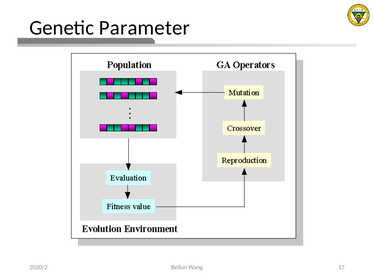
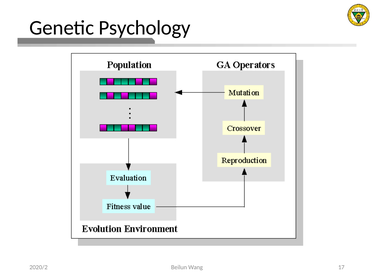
Parameter: Parameter -> Psychology (145, 28)
